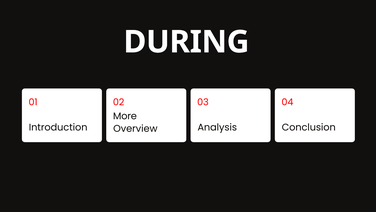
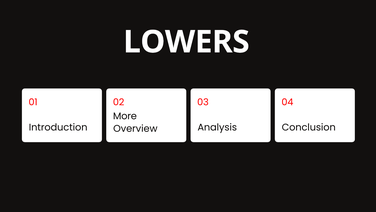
DURING: DURING -> LOWERS (186, 42)
